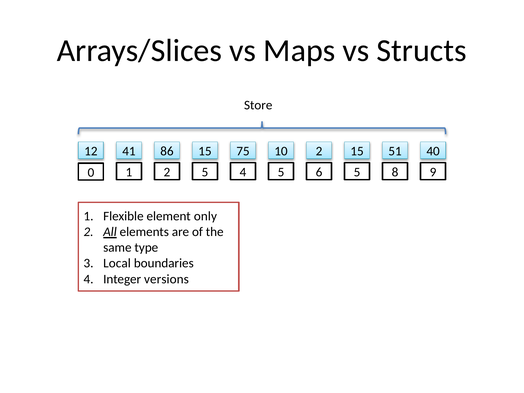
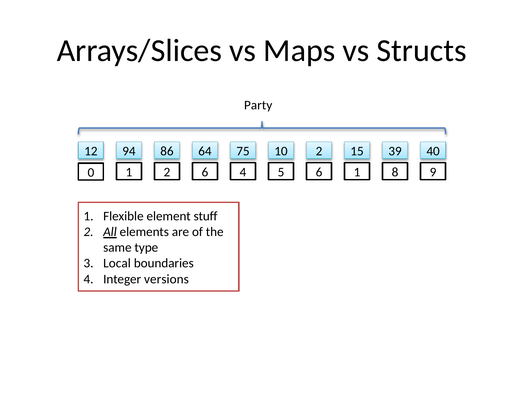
Store: Store -> Party (258, 105)
41: 41 -> 94 (129, 151)
86 15: 15 -> 64 (205, 151)
51: 51 -> 39 (395, 151)
2 5: 5 -> 6 (205, 172)
6 5: 5 -> 1 (357, 172)
only: only -> stuff (206, 216)
